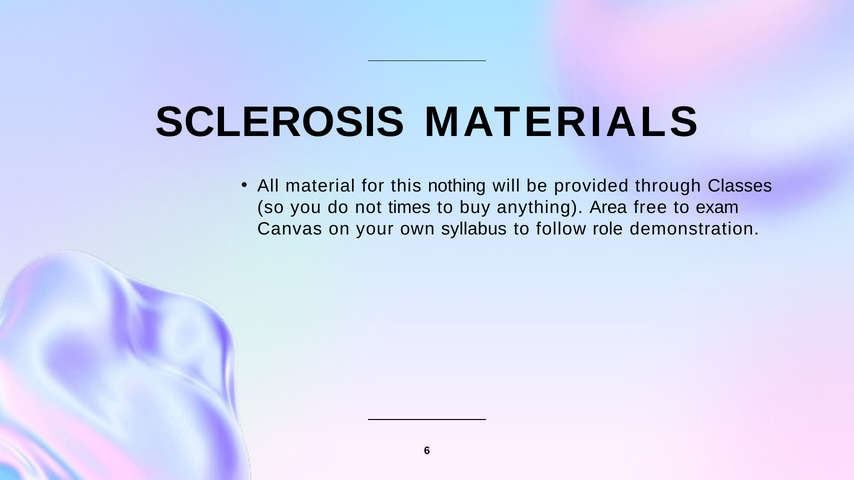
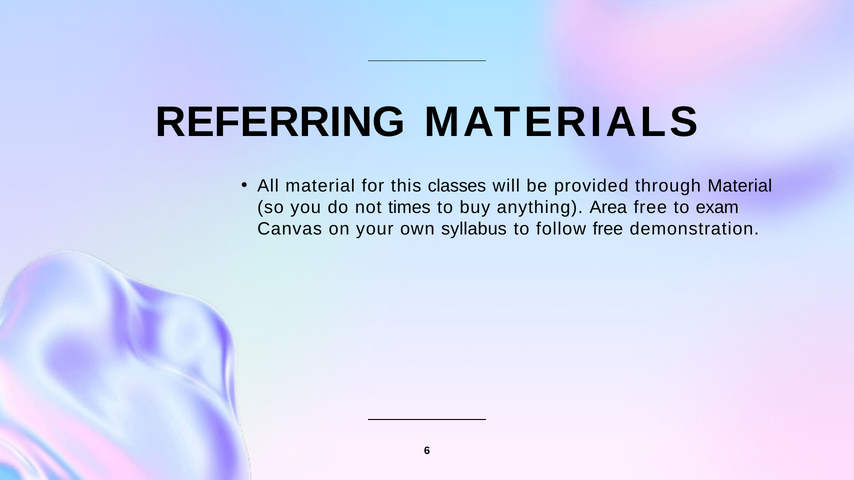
SCLEROSIS: SCLEROSIS -> REFERRING (280, 122)
nothing: nothing -> classes (457, 186)
through Classes: Classes -> Material (740, 186)
follow role: role -> free (608, 229)
